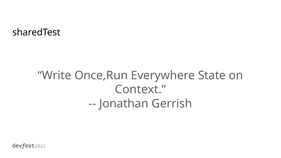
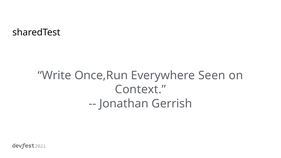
State: State -> Seen (212, 75)
